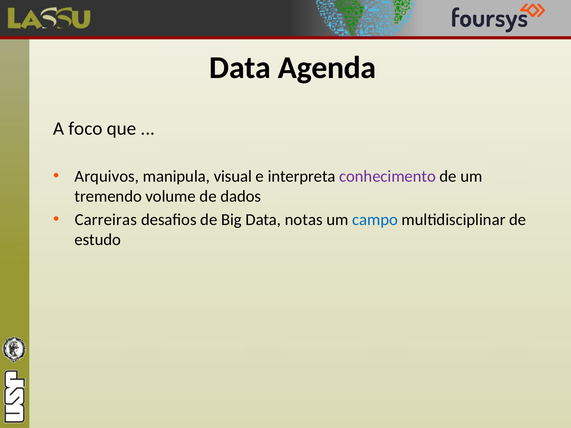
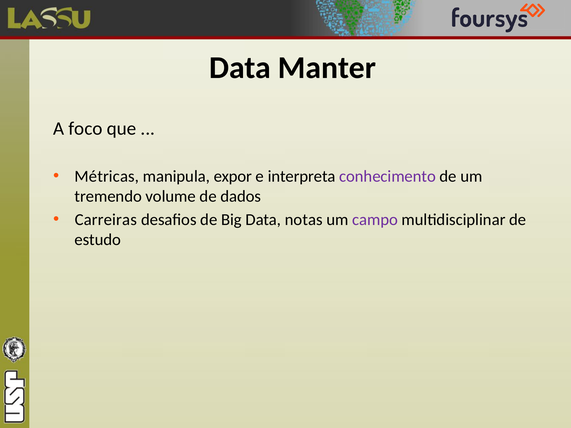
Agenda: Agenda -> Manter (327, 68)
Arquivos: Arquivos -> Métricas (107, 176)
visual: visual -> expor (233, 176)
campo colour: blue -> purple (375, 220)
